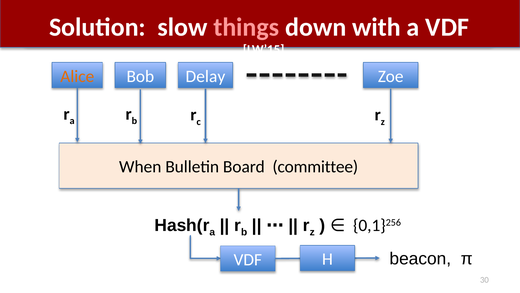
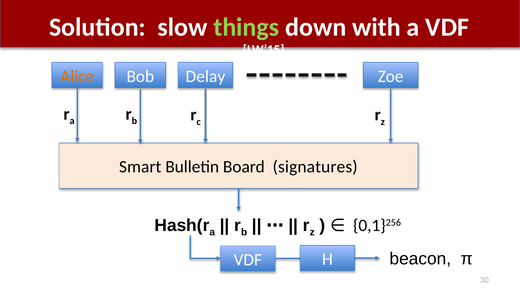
things colour: pink -> light green (246, 27)
When: When -> Smart (140, 167)
committee: committee -> signatures (315, 167)
